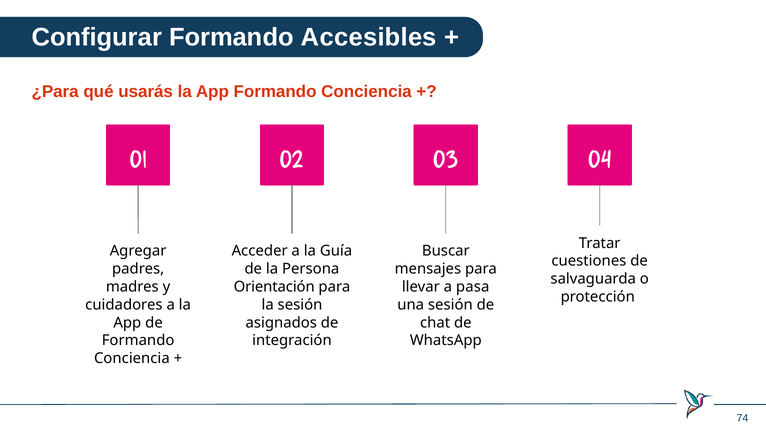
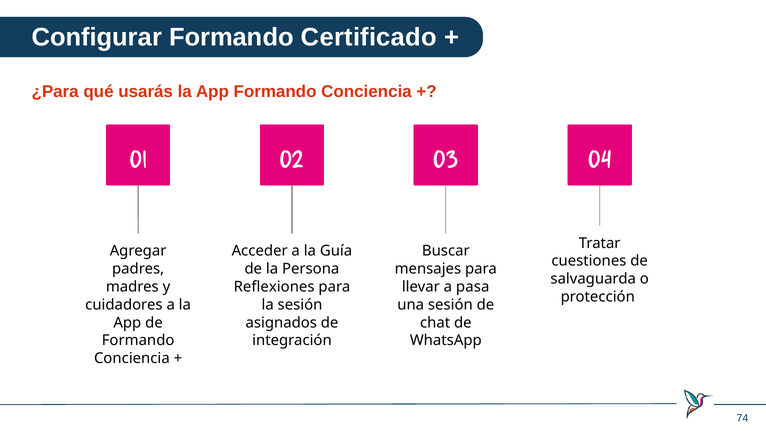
Accesibles: Accesibles -> Certificado (369, 37)
Orientación: Orientación -> Reflexiones (274, 287)
